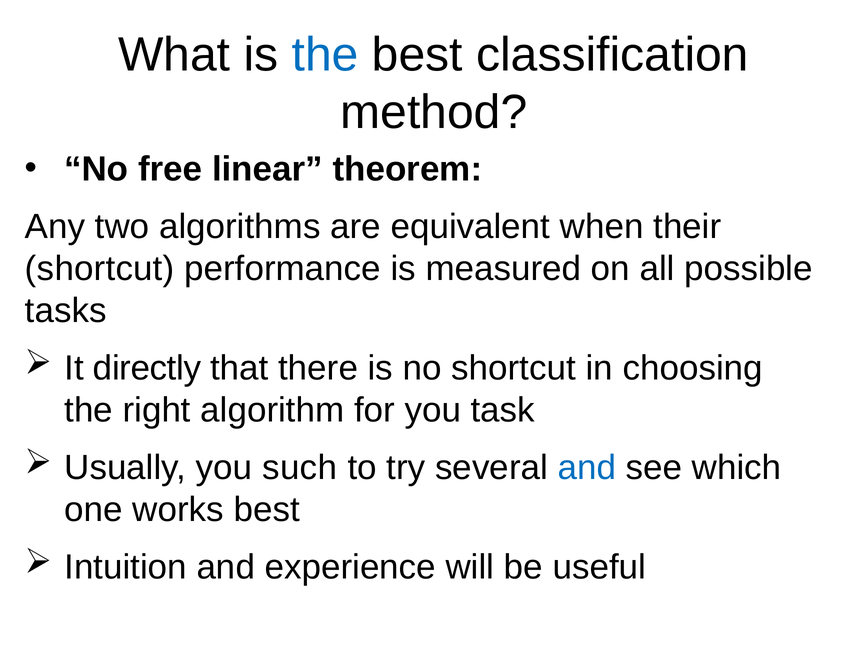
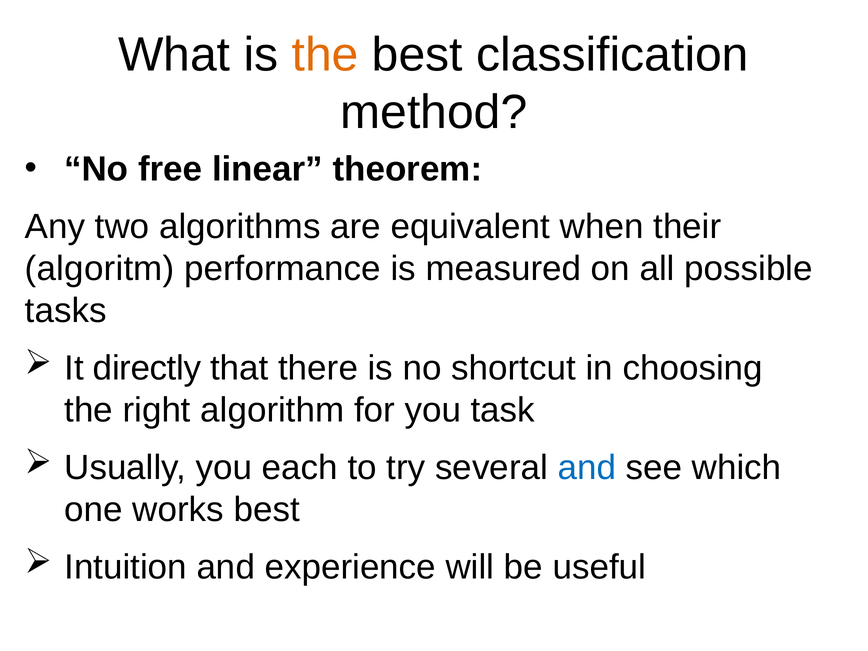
the colour: blue -> orange (325, 55)
shortcut: shortcut -> algoritm (100, 269)
such: such -> each (300, 468)
